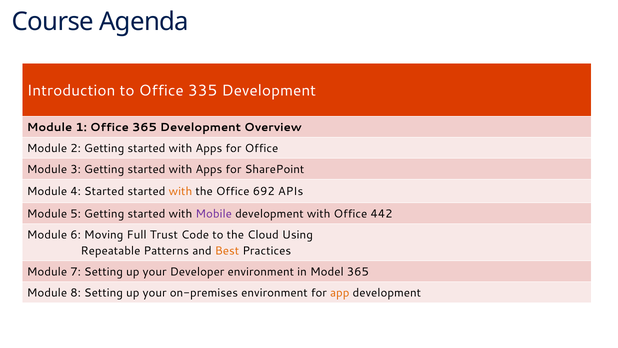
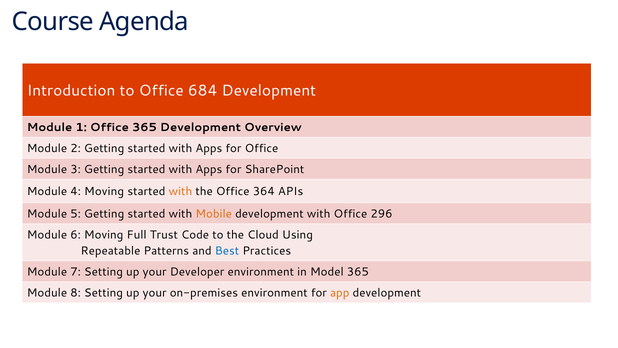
335: 335 -> 684 (203, 91)
4 Started: Started -> Moving (104, 191)
692: 692 -> 364 (264, 191)
Mobile colour: purple -> orange (214, 214)
442: 442 -> 296 (381, 214)
Best colour: orange -> blue (227, 251)
